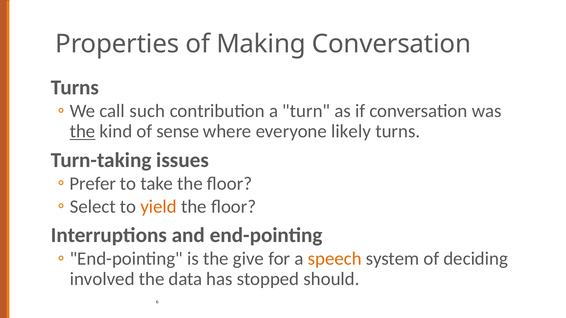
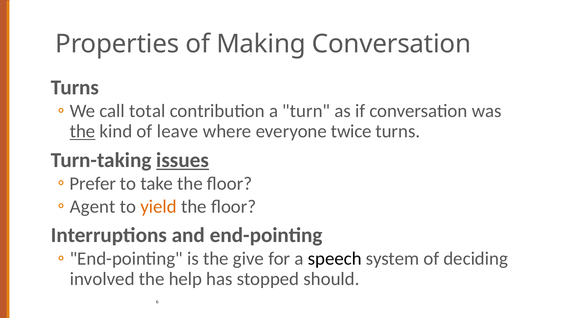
such: such -> total (147, 111)
sense: sense -> leave (178, 132)
likely: likely -> twice (351, 132)
issues underline: none -> present (183, 160)
Select: Select -> Agent (93, 207)
speech colour: orange -> black (335, 259)
data: data -> help (185, 279)
